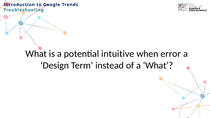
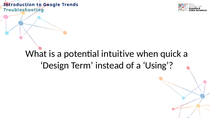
error: error -> quick (171, 54)
a What: What -> Using (158, 65)
